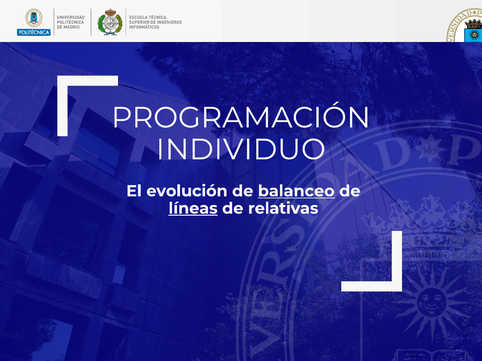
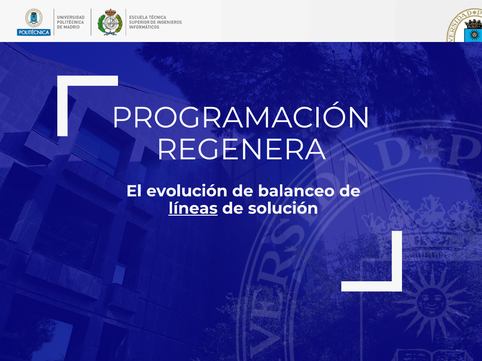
INDIVIDUO: INDIVIDUO -> REGENERA (241, 150)
balanceo underline: present -> none (296, 191)
relativas: relativas -> solución (283, 209)
